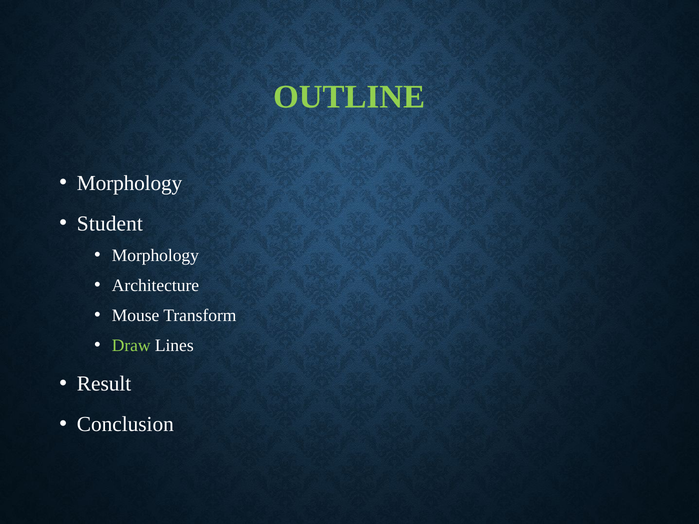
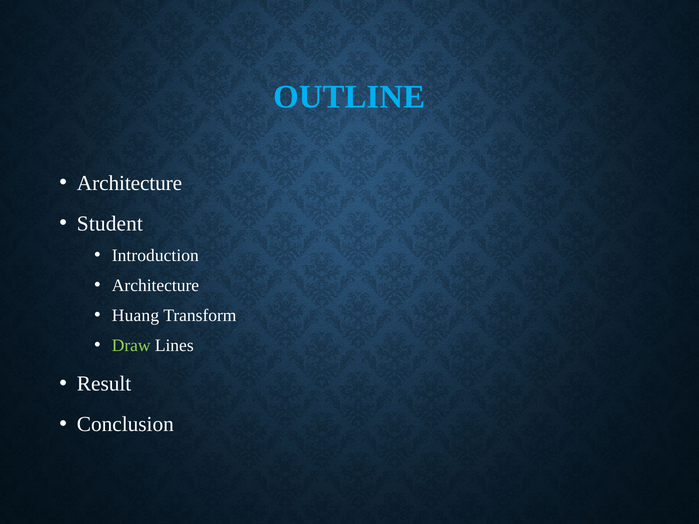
OUTLINE colour: light green -> light blue (349, 97)
Morphology: Morphology -> Architecture (130, 183)
Morphology: Morphology -> Introduction (155, 256)
Mouse: Mouse -> Huang (135, 316)
